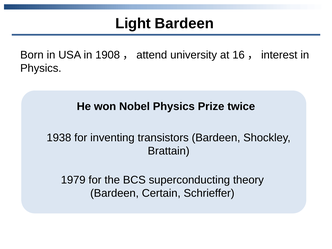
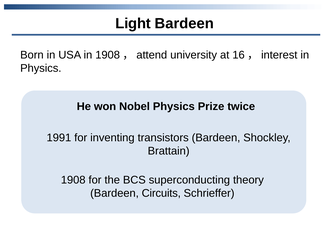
1938: 1938 -> 1991 (59, 138)
1979: 1979 -> 1908 (73, 180)
Certain: Certain -> Circuits (161, 193)
